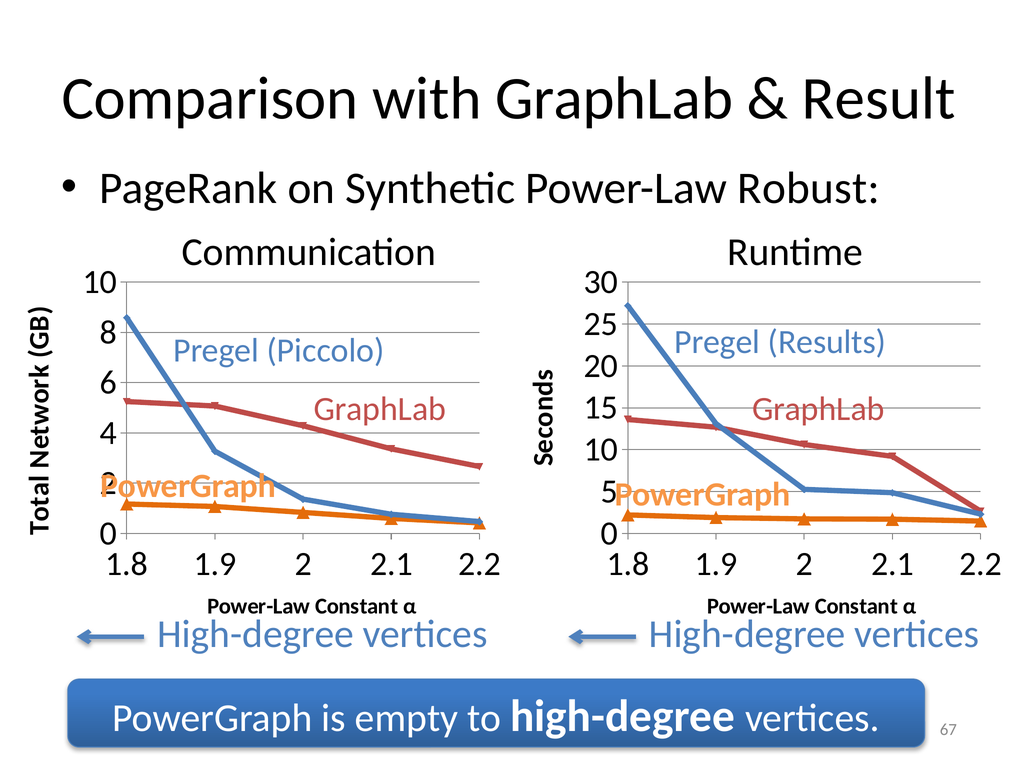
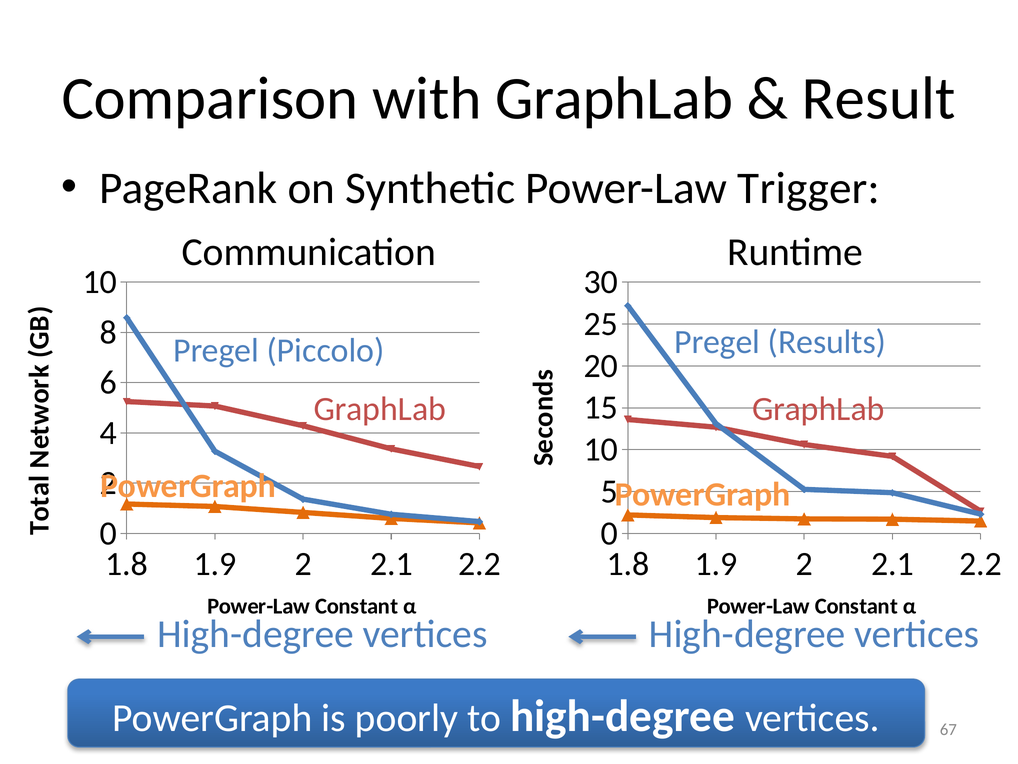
Robust: Robust -> Trigger (809, 188)
empty: empty -> poorly (407, 718)
